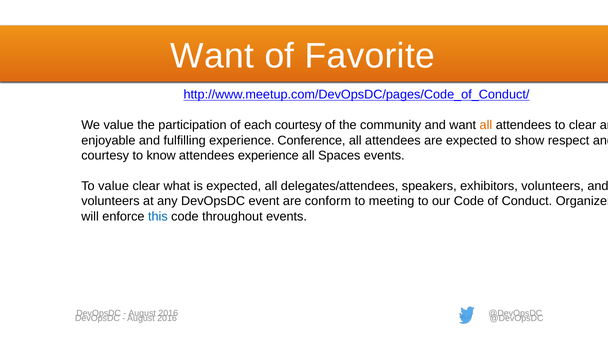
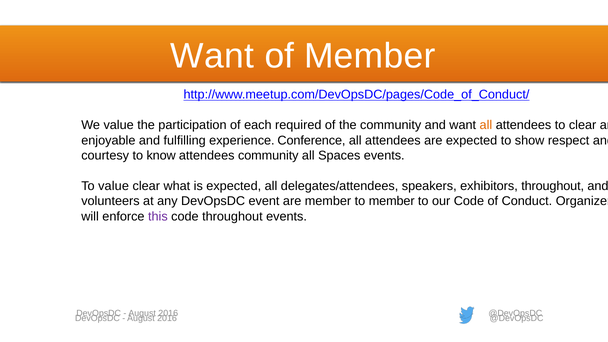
of Favorite: Favorite -> Member (370, 56)
each courtesy: courtesy -> required (298, 125)
attendees experience: experience -> community (268, 156)
exhibitors volunteers: volunteers -> throughout (553, 186)
are conform: conform -> member (328, 201)
to meeting: meeting -> member (392, 201)
this colour: blue -> purple (158, 216)
